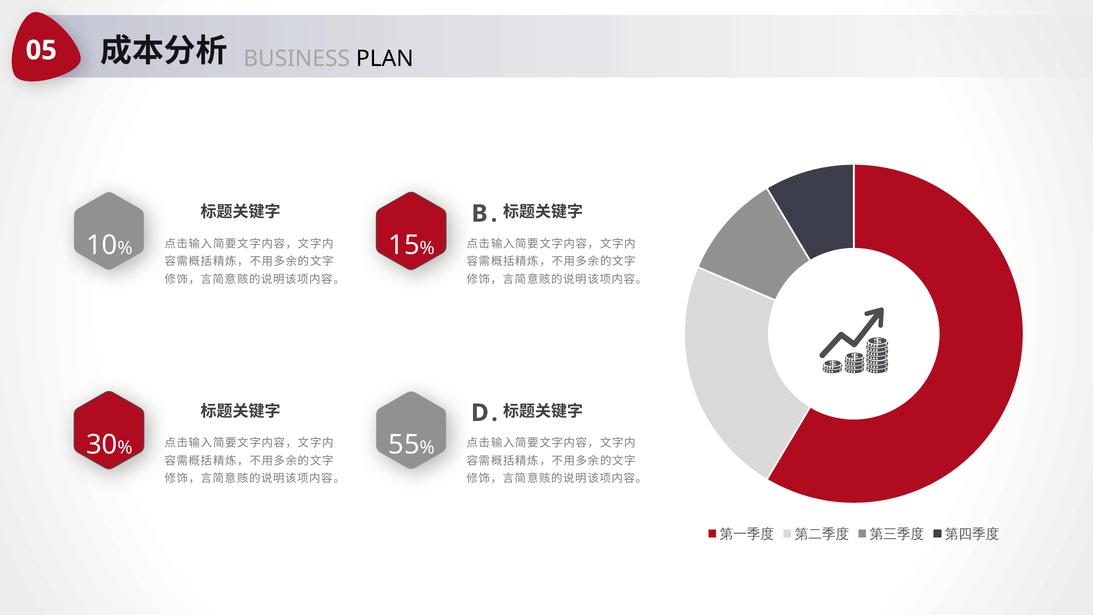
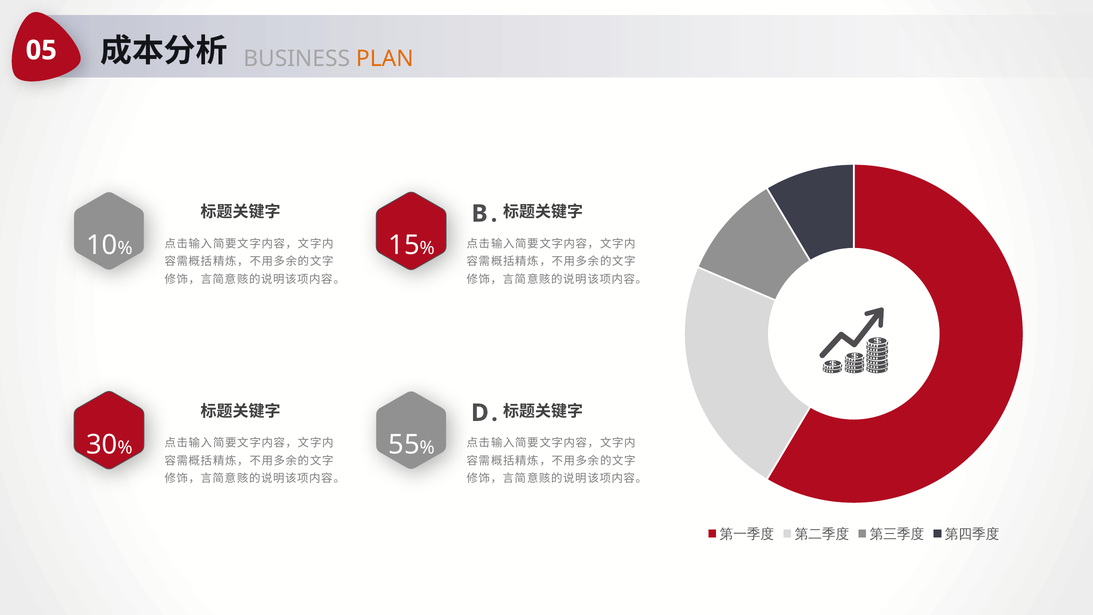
PLAN colour: black -> orange (385, 59)
